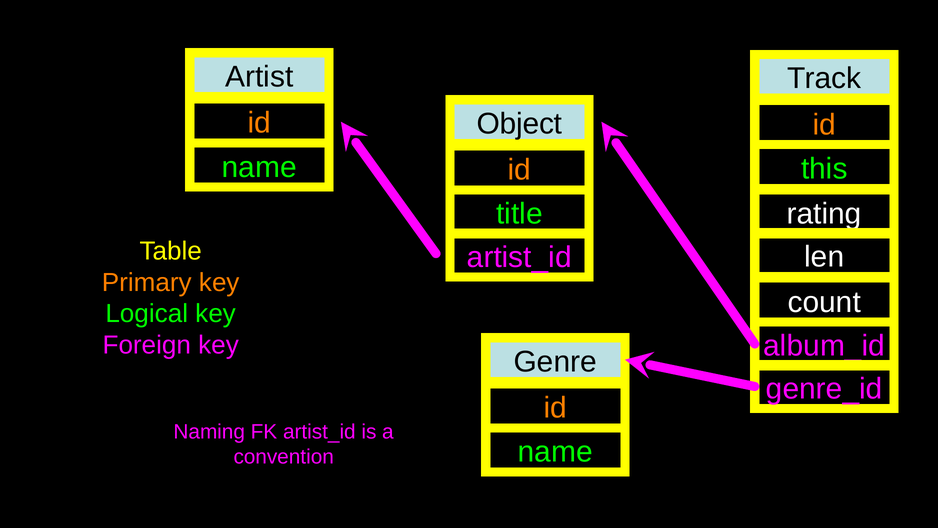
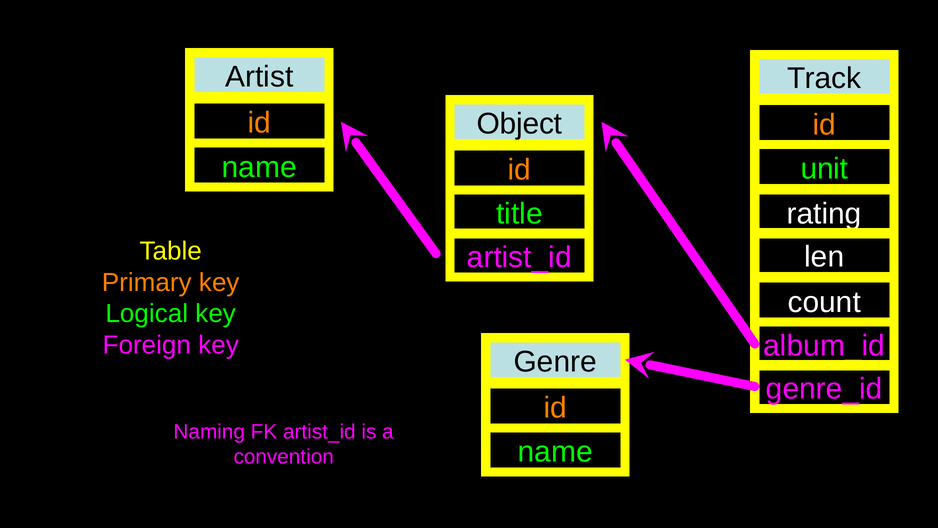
this: this -> unit (824, 169)
